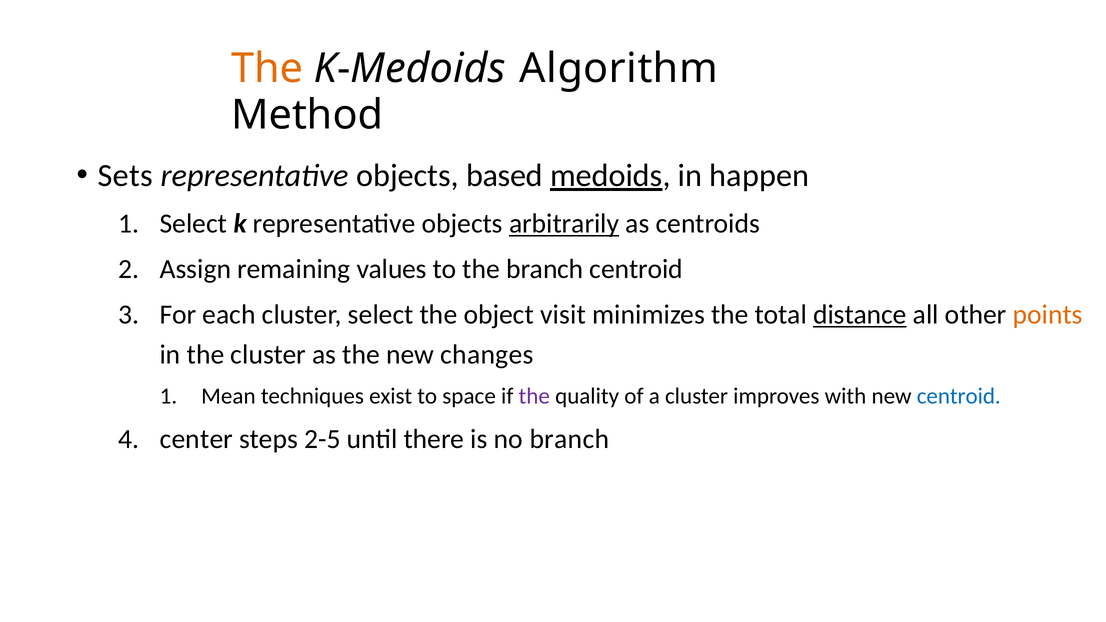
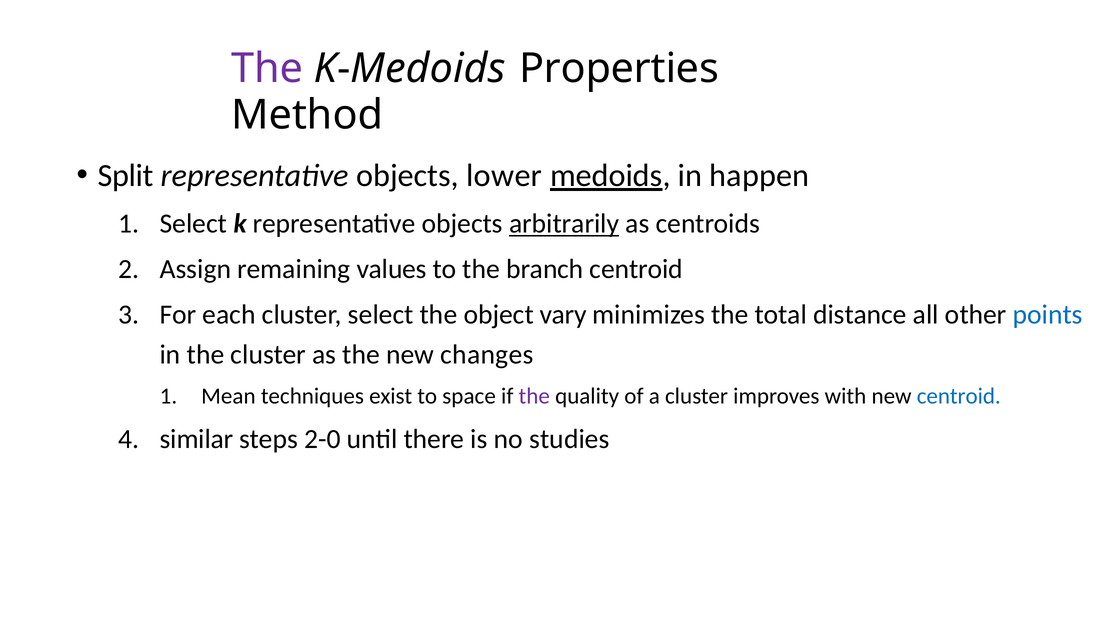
The colour: orange -> purple (267, 68)
Algorithm: Algorithm -> Properties (619, 68)
Sets: Sets -> Split (126, 176)
based: based -> lower (504, 176)
visit: visit -> vary (563, 315)
distance underline: present -> none (860, 315)
points colour: orange -> blue (1048, 315)
center: center -> similar (197, 439)
2-5: 2-5 -> 2-0 (322, 439)
no branch: branch -> studies (569, 439)
